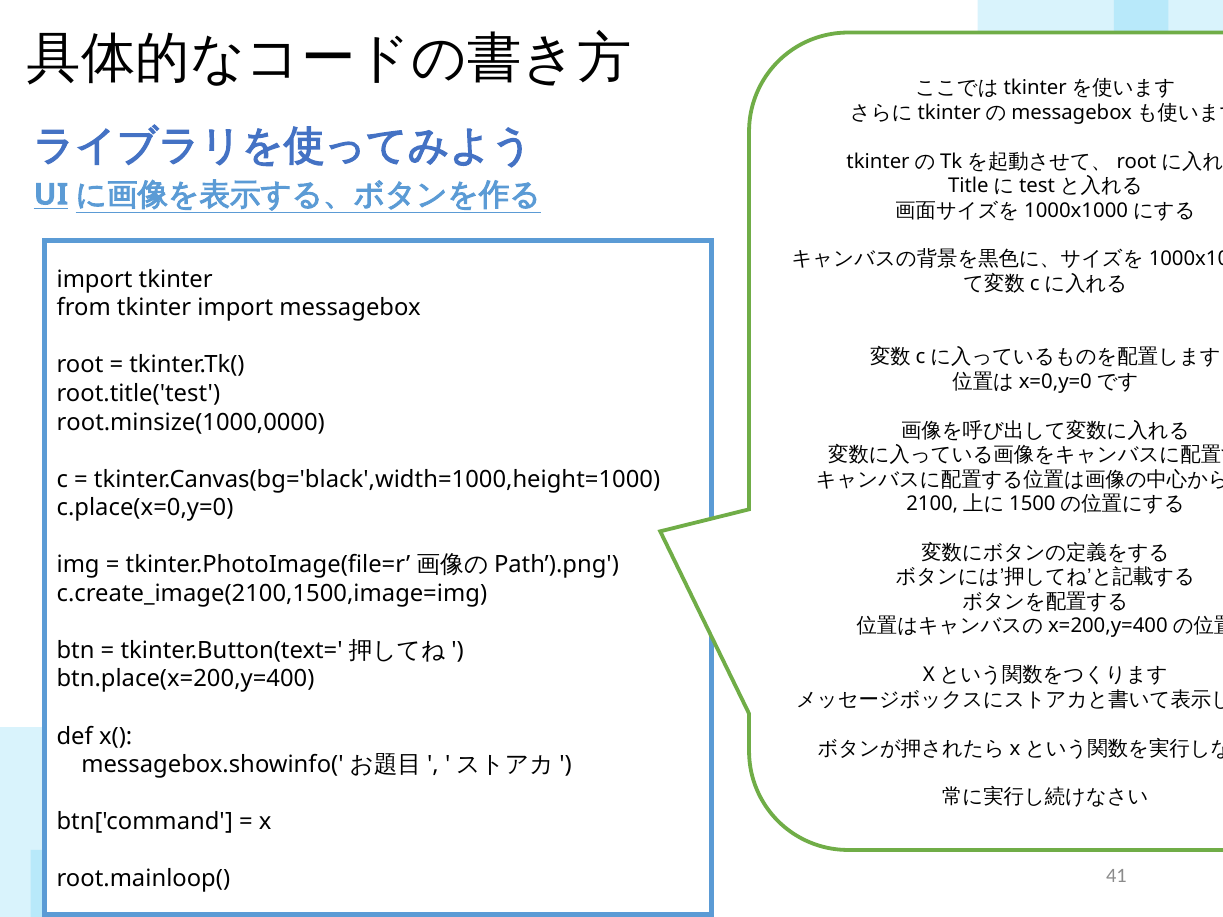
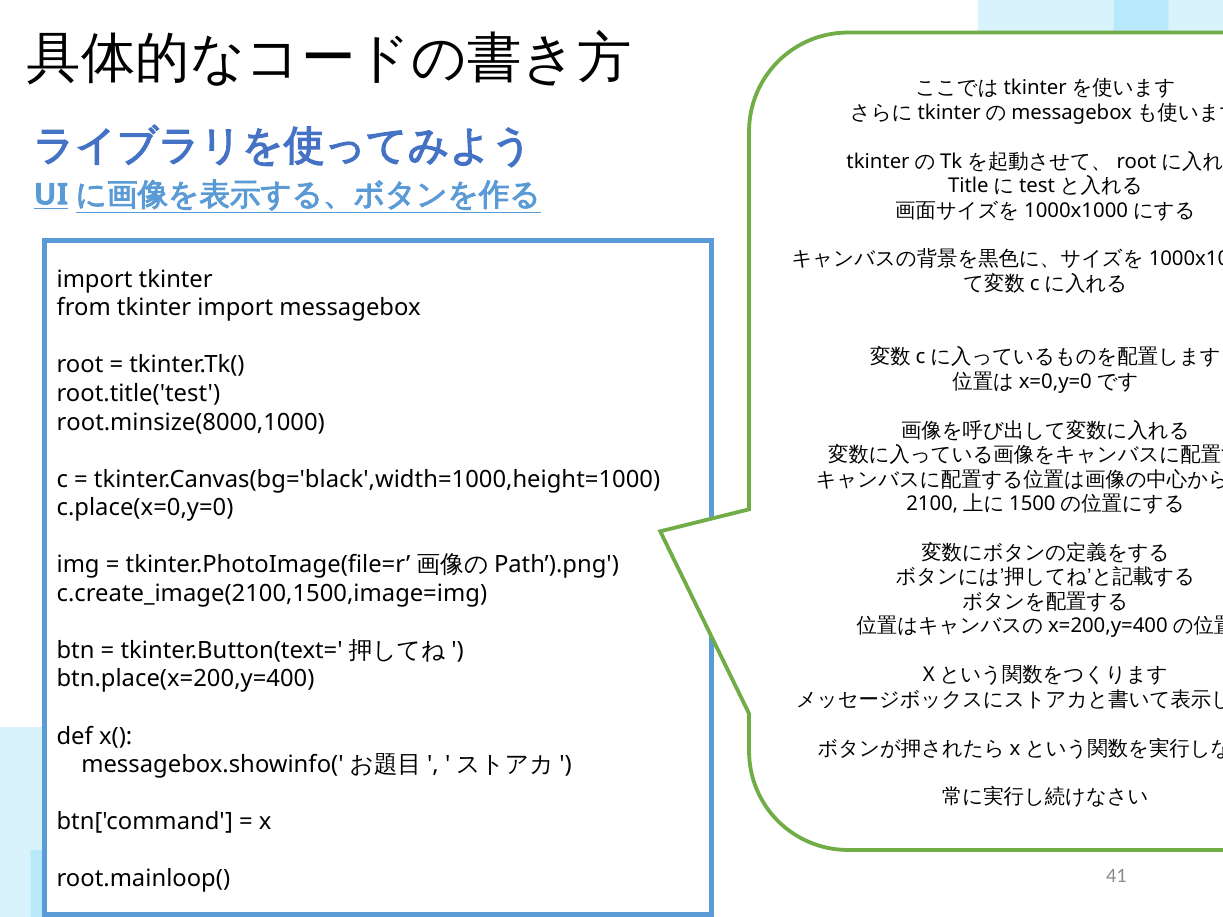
root.minsize(1000,0000: root.minsize(1000,0000 -> root.minsize(8000,1000 (191, 422)
